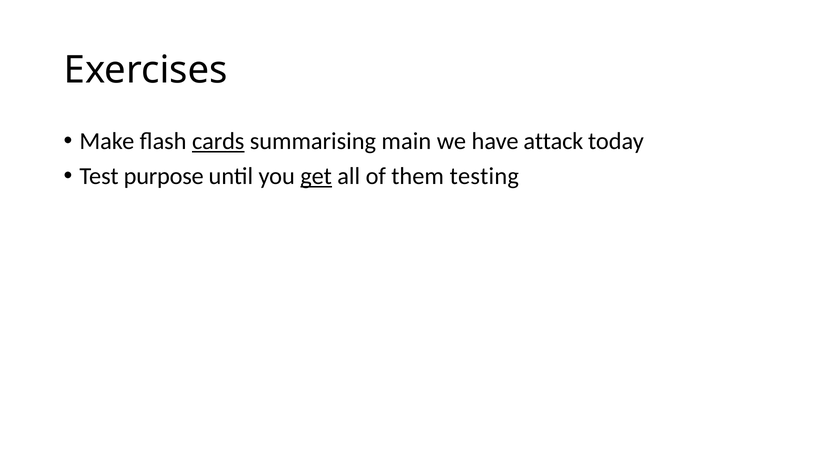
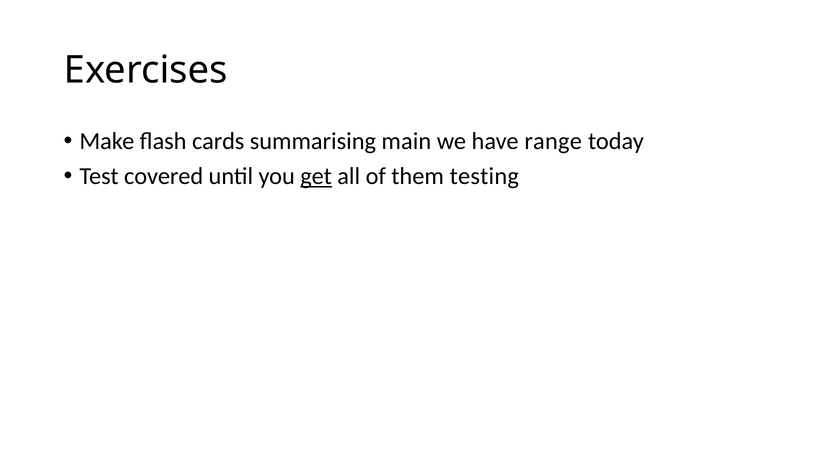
cards underline: present -> none (218, 141)
attack: attack -> range (553, 141)
purpose: purpose -> covered (164, 176)
